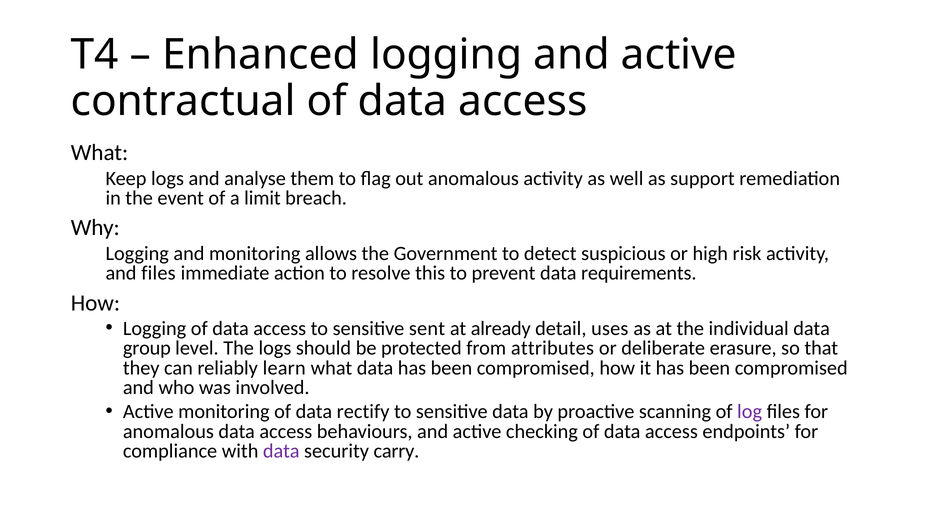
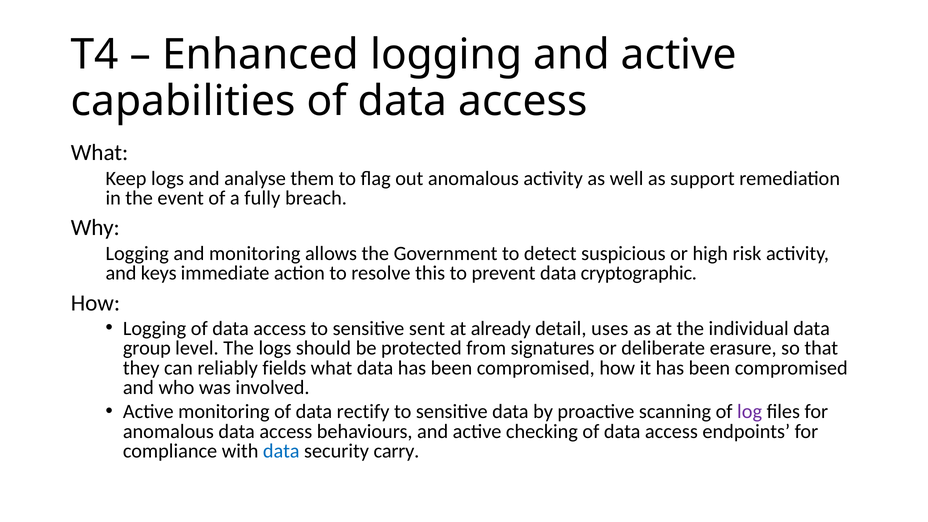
contractual: contractual -> capabilities (183, 101)
limit: limit -> fully (262, 198)
and files: files -> keys (159, 273)
requirements: requirements -> cryptographic (639, 273)
attributes: attributes -> signatures (553, 348)
learn: learn -> fields (284, 368)
data colour: purple -> blue (281, 451)
